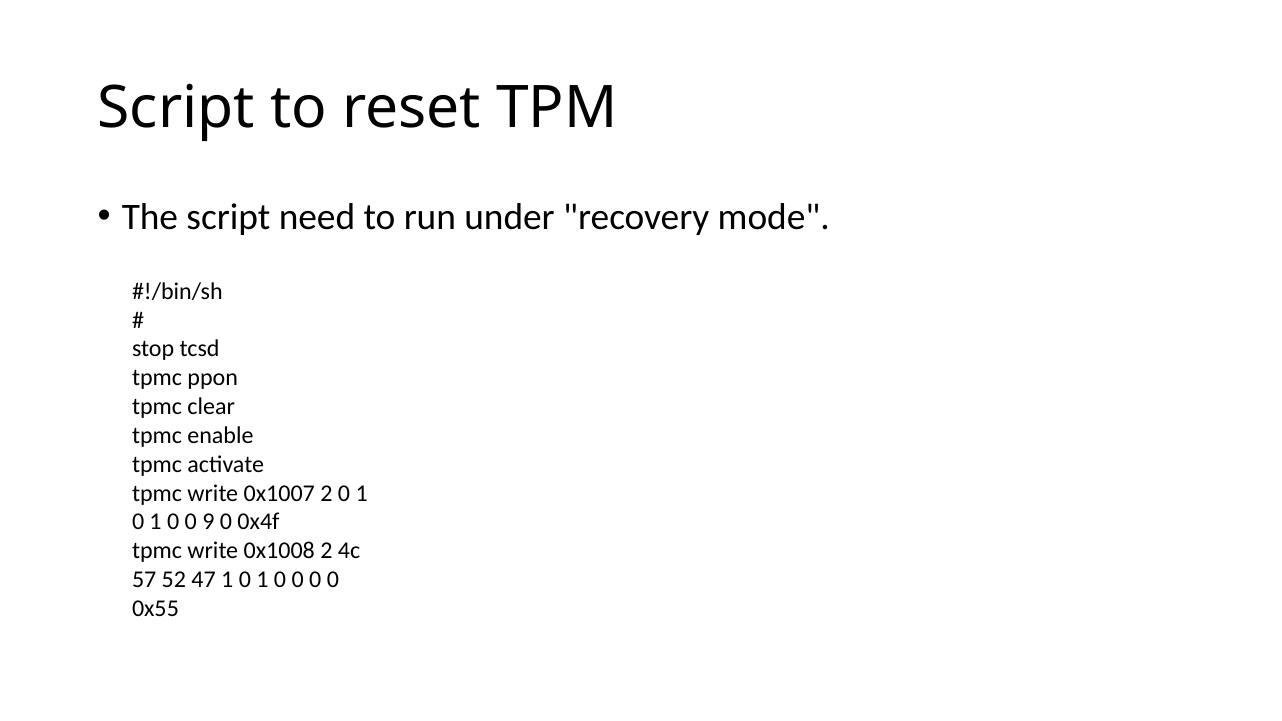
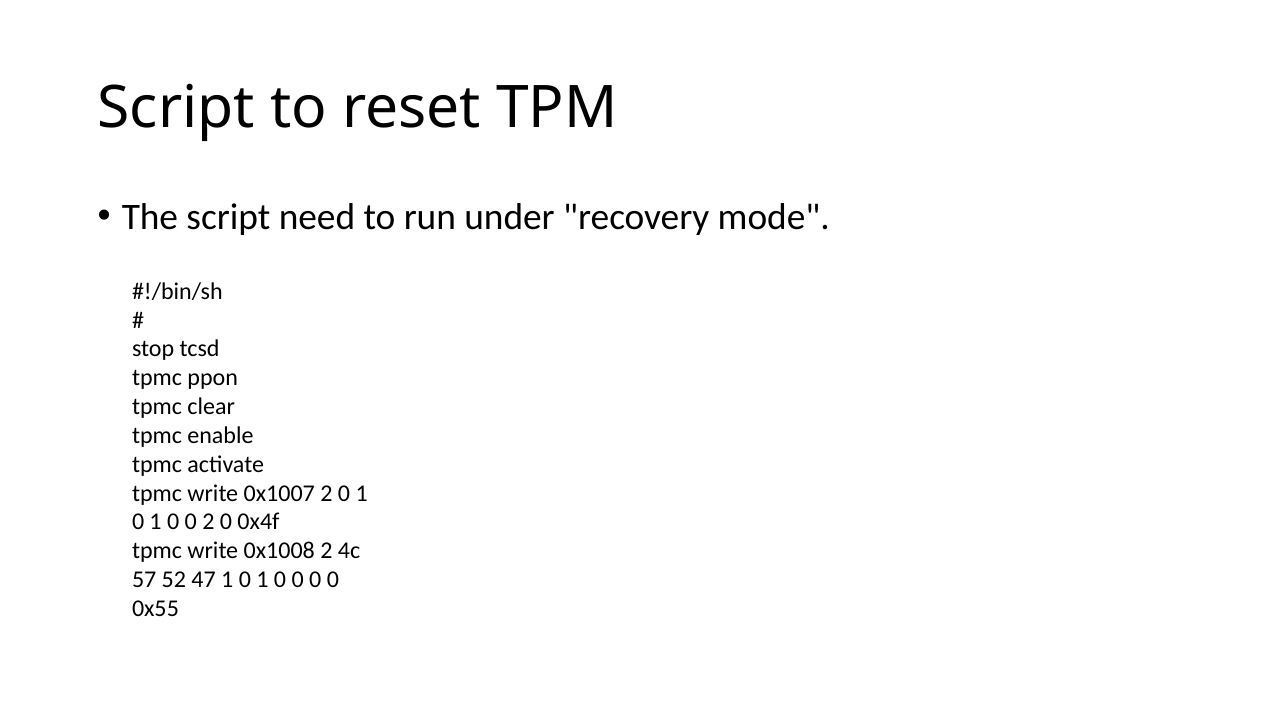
0 9: 9 -> 2 (208, 522)
